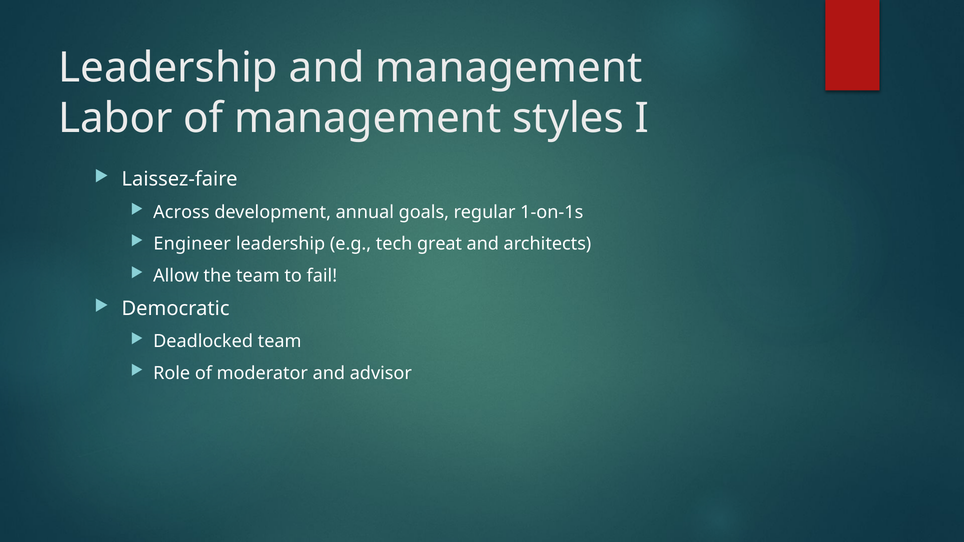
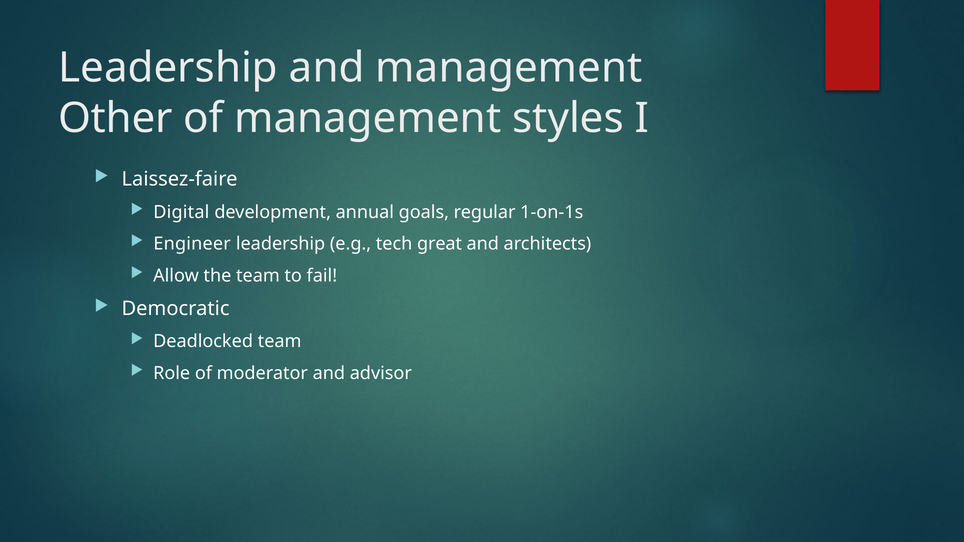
Labor: Labor -> Other (115, 118)
Across: Across -> Digital (181, 212)
